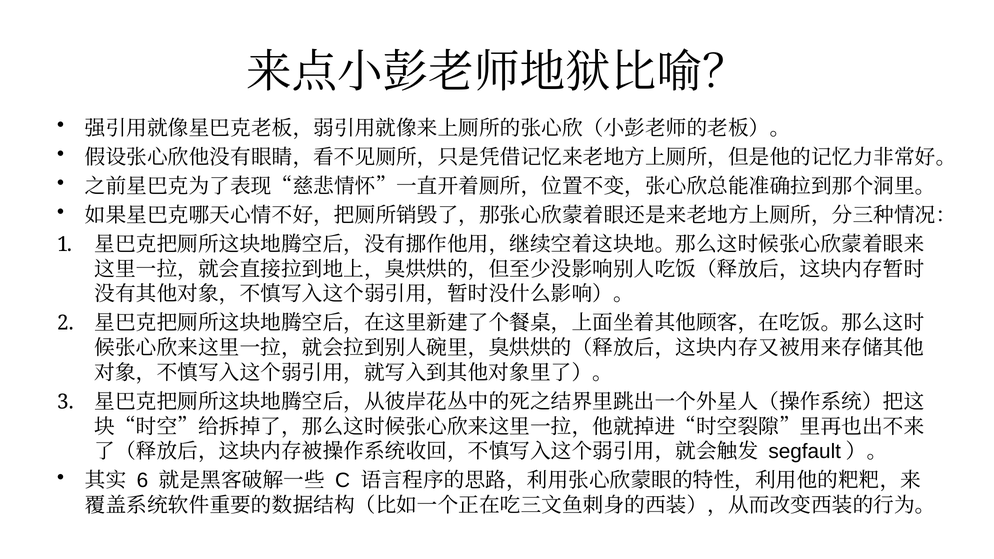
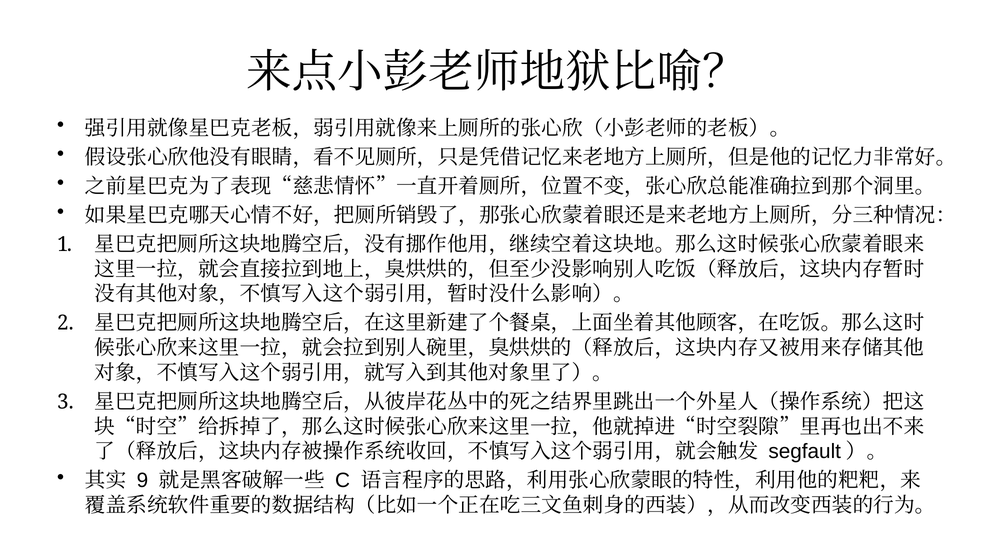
6: 6 -> 9 (142, 481)
